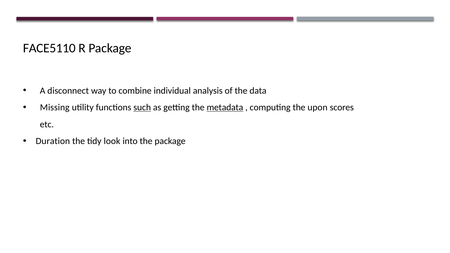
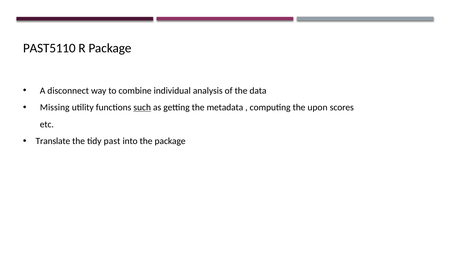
FACE5110: FACE5110 -> PAST5110 (49, 48)
metadata underline: present -> none (225, 108)
Duration: Duration -> Translate (53, 141)
look: look -> past (112, 141)
